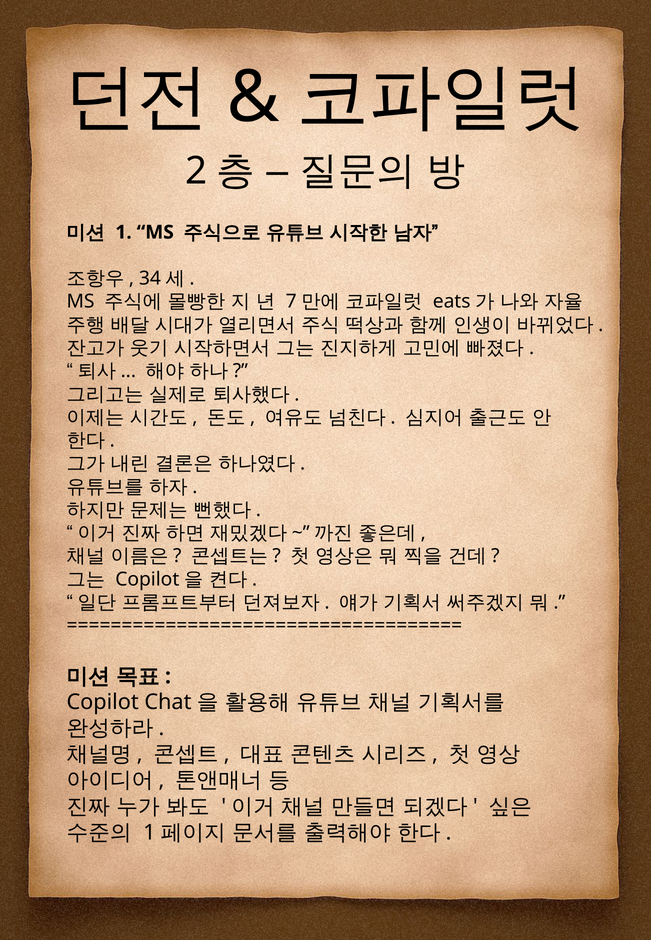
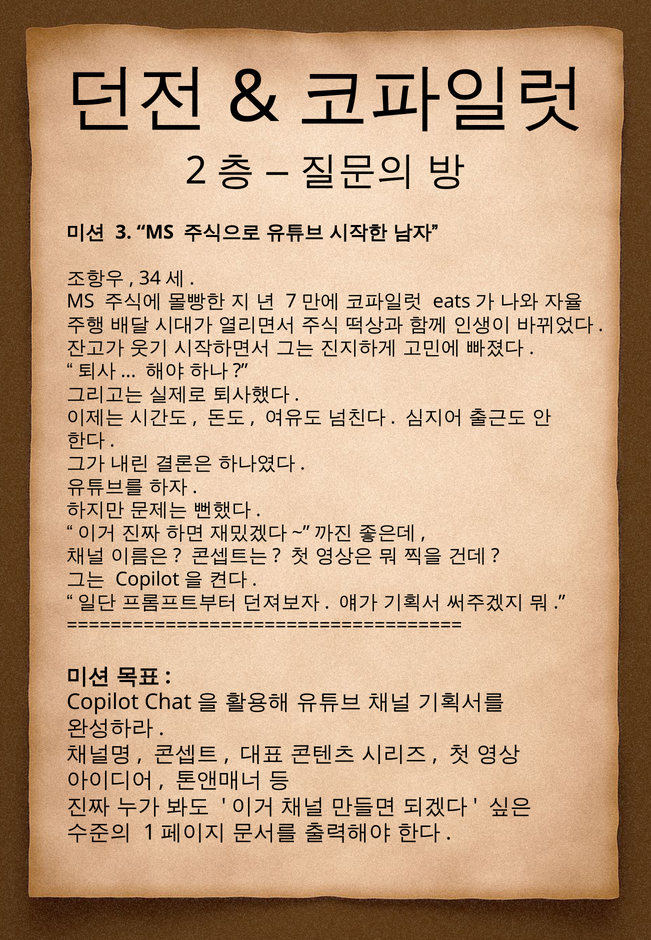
1: 1 -> 3 (124, 232)
